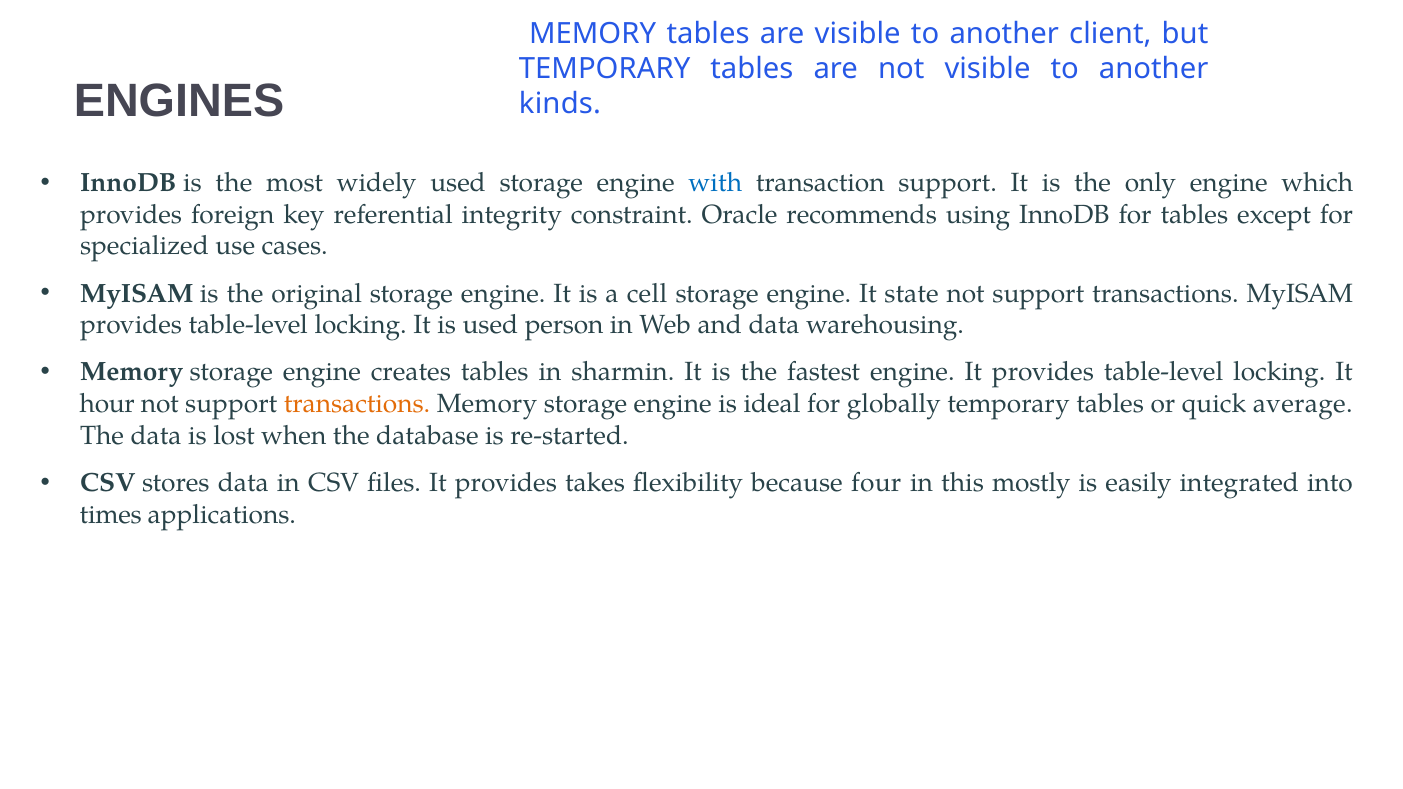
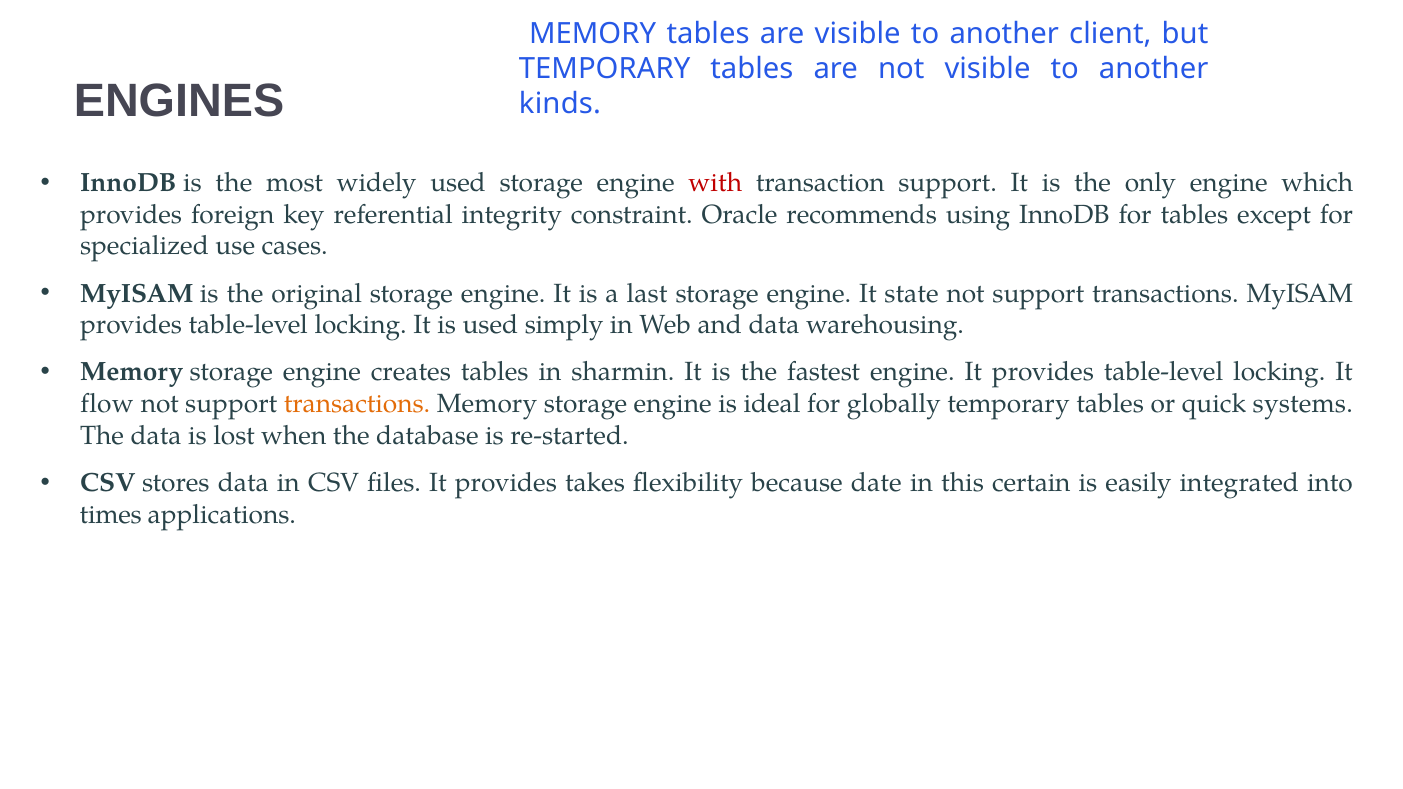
with colour: blue -> red (715, 183)
cell: cell -> last (647, 293)
person: person -> simply (564, 325)
hour: hour -> flow (107, 404)
average: average -> systems (1303, 404)
four: four -> date (876, 483)
mostly: mostly -> certain (1031, 483)
